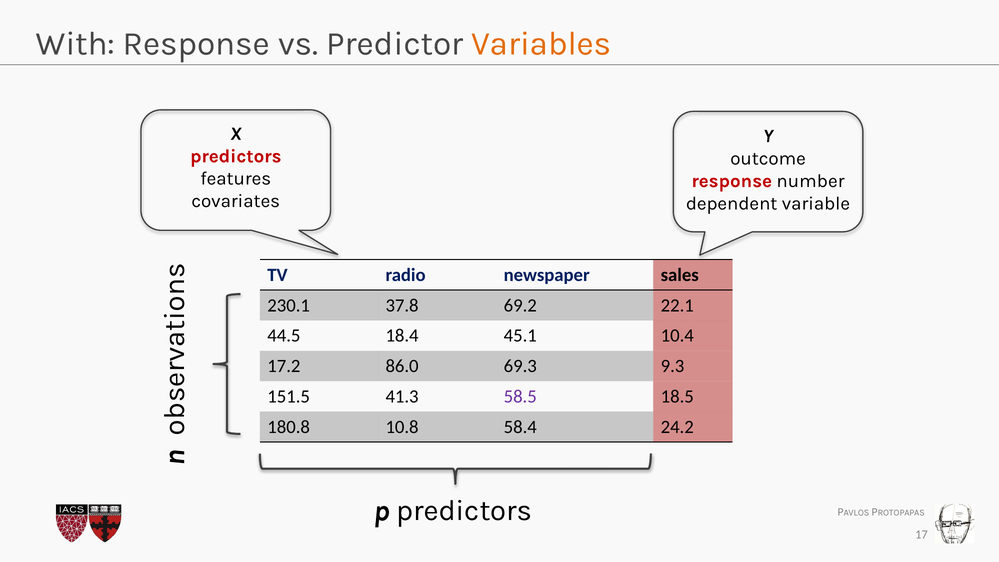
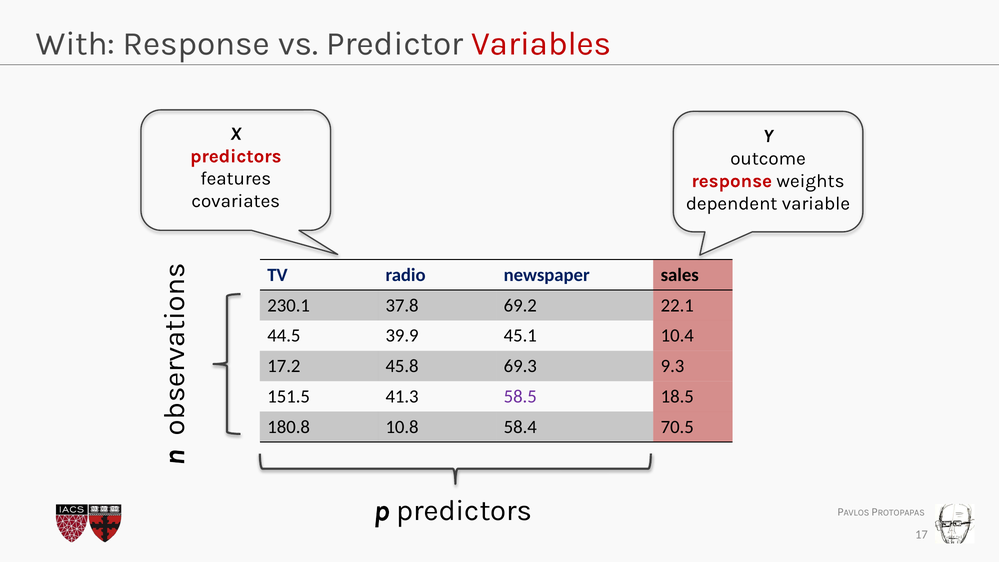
Variables colour: orange -> red (541, 44)
number: number -> weights (810, 181)
18.4: 18.4 -> 39.9 (402, 336)
86.0: 86.0 -> 45.8 (402, 366)
24.2: 24.2 -> 70.5 (677, 427)
